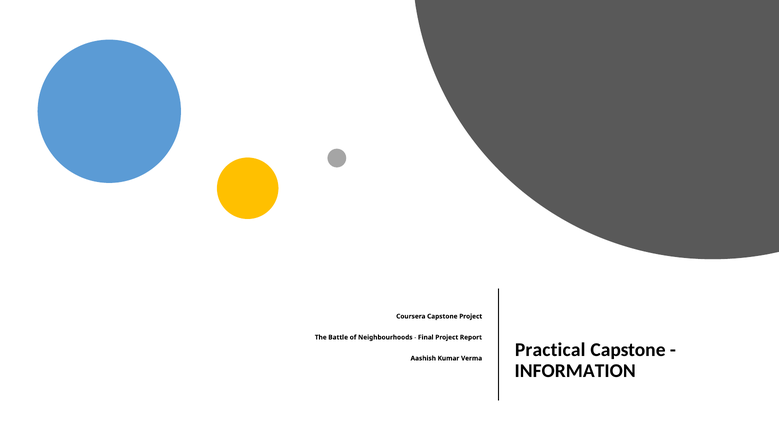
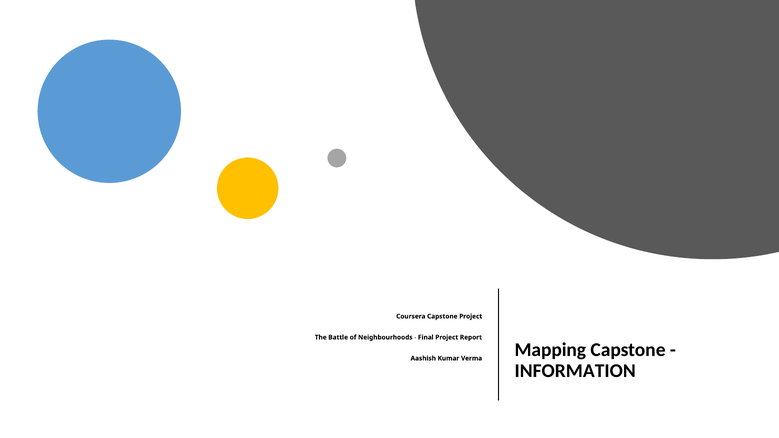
Practical: Practical -> Mapping (550, 350)
